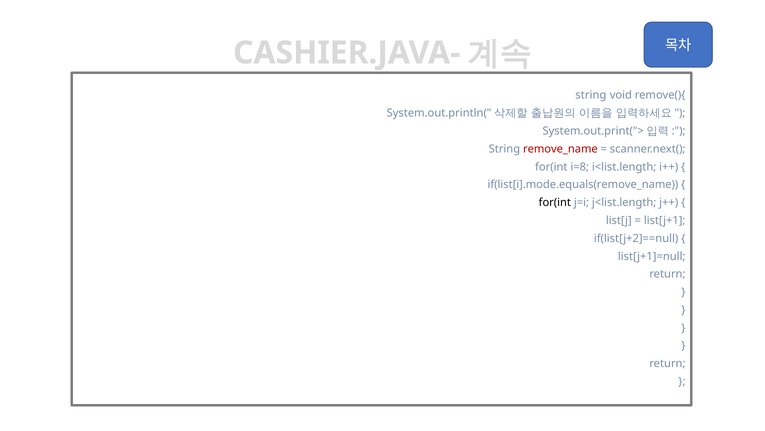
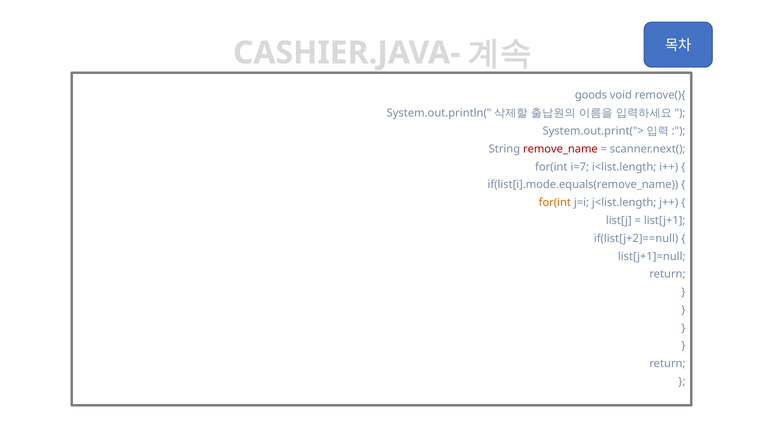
string: string -> goods (591, 95)
i=8: i=8 -> i=7 (580, 167)
for(int colour: black -> orange (555, 202)
